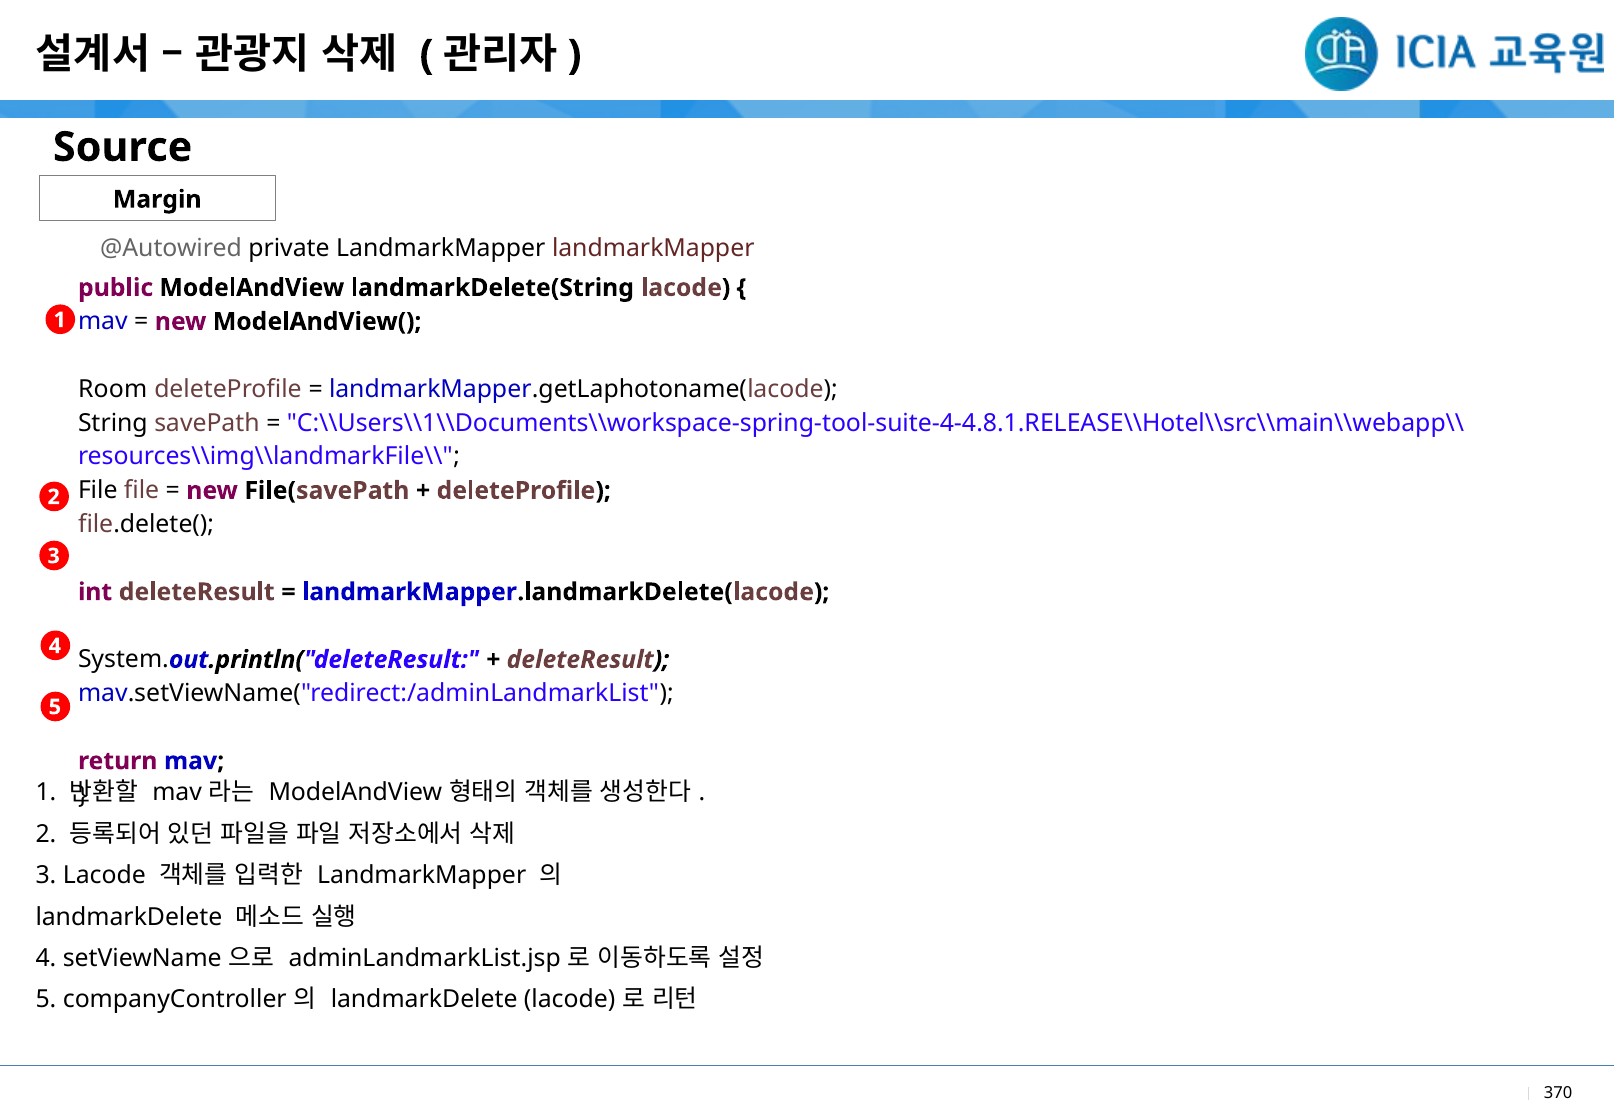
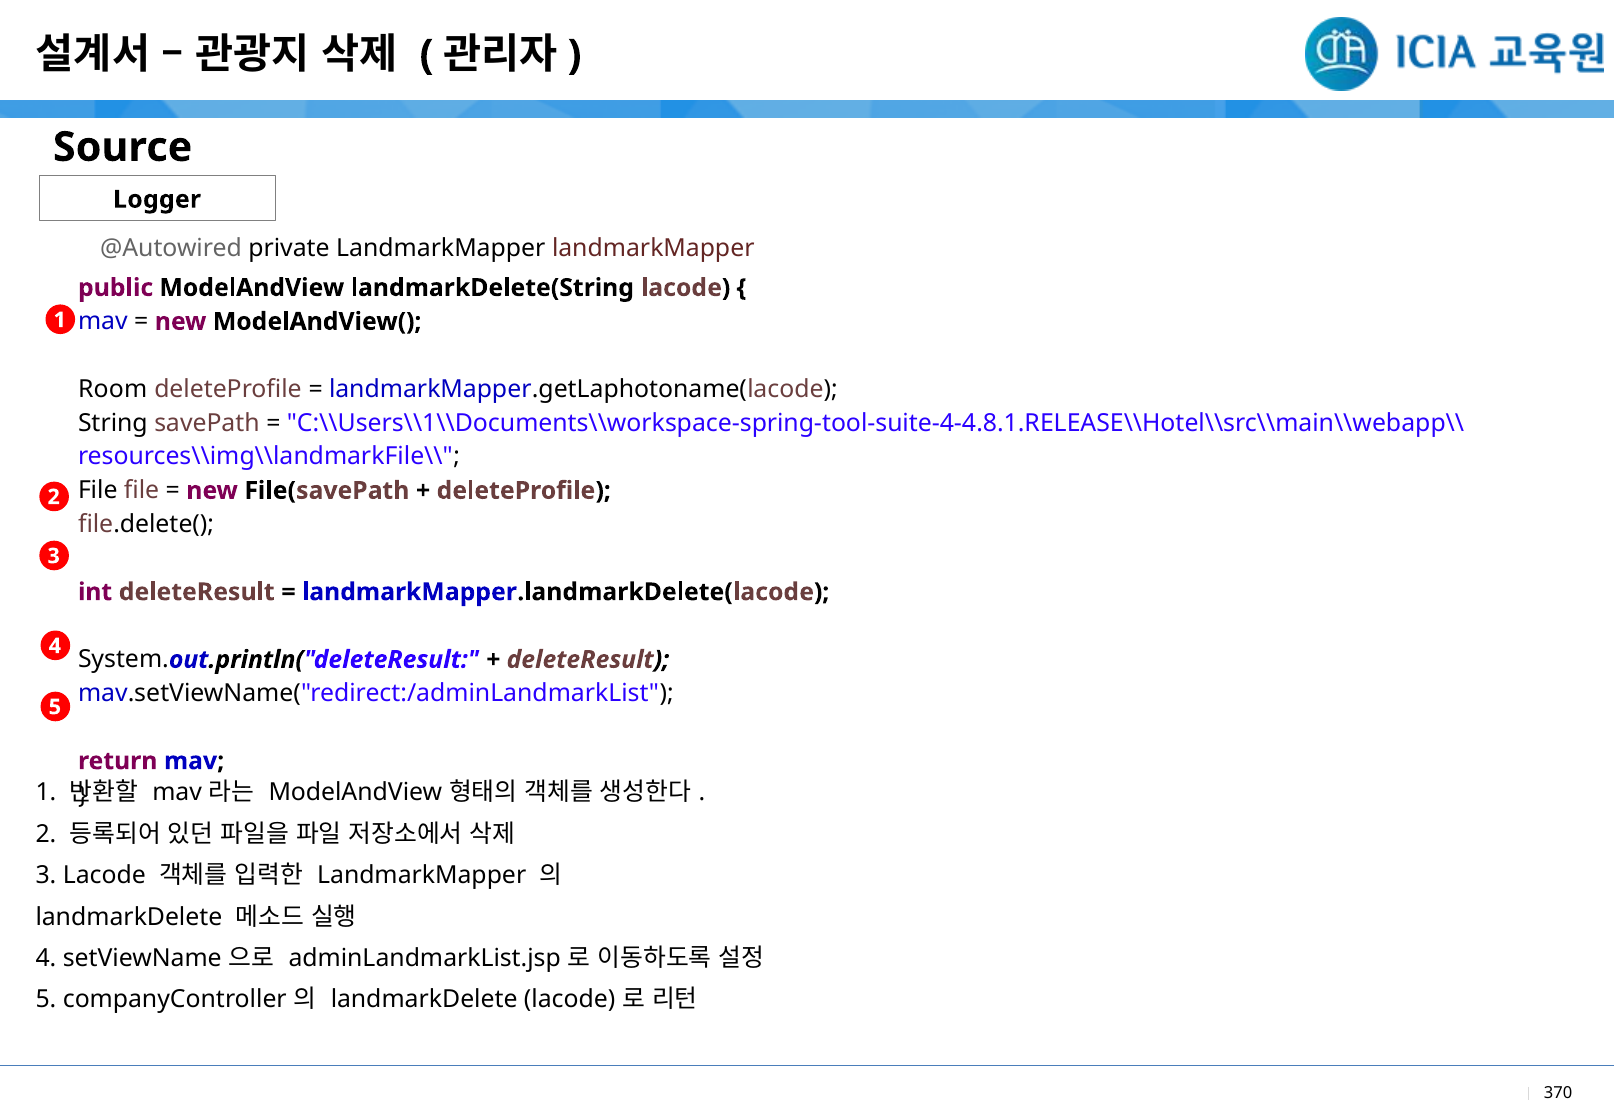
Margin: Margin -> Logger (157, 199)
